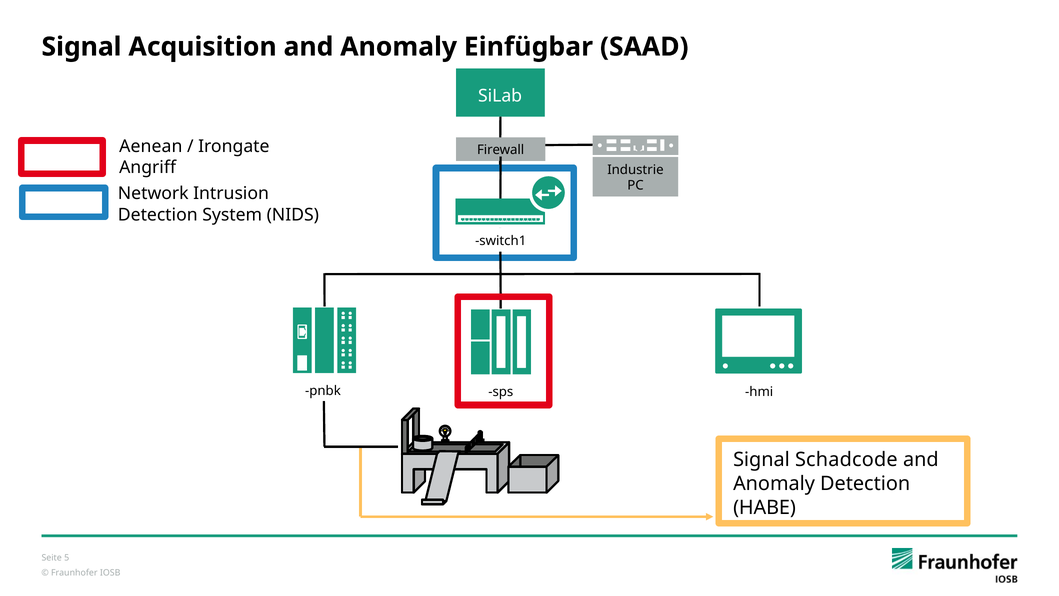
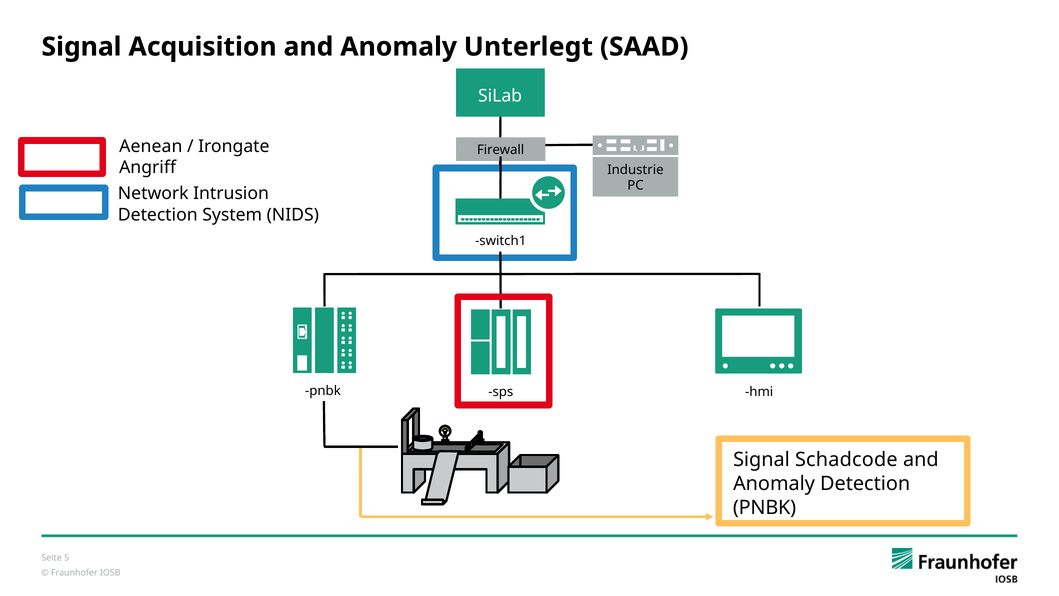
Einfügbar: Einfügbar -> Unterlegt (528, 47)
HABE: HABE -> PNBK (765, 507)
